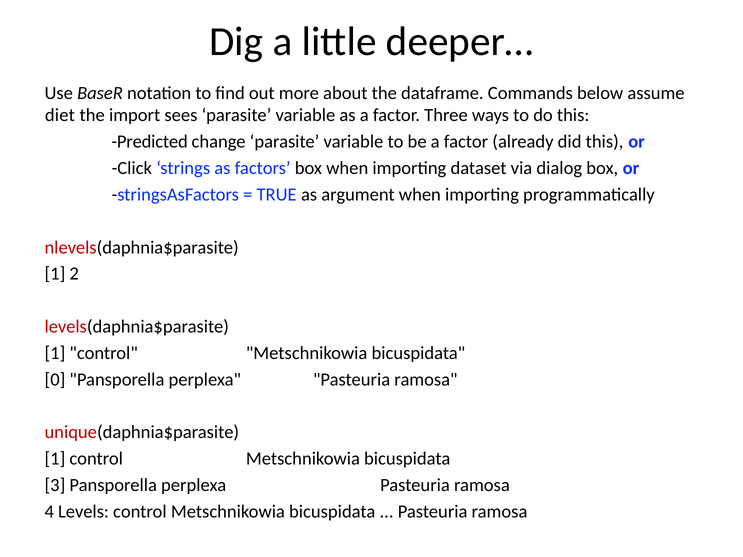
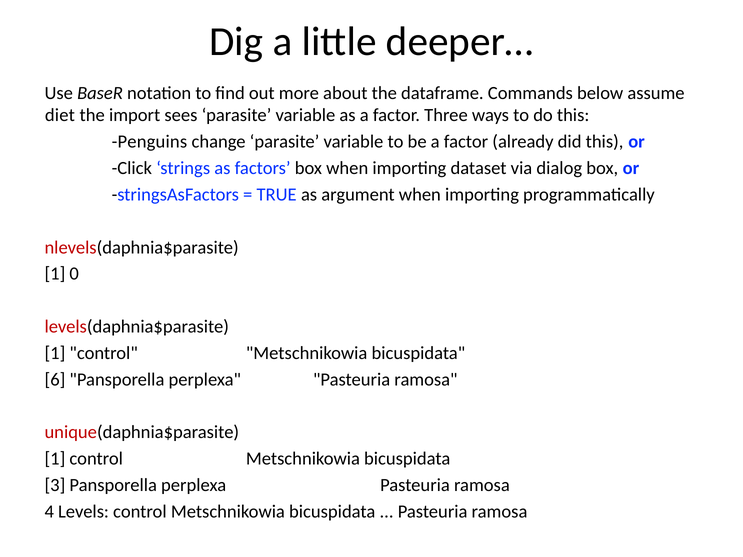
Predicted: Predicted -> Penguins (149, 142)
2: 2 -> 0 (74, 274)
0: 0 -> 6 (55, 380)
